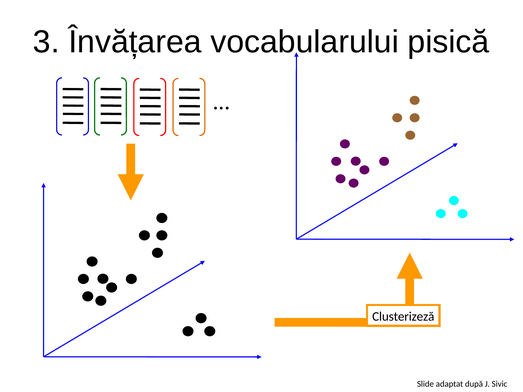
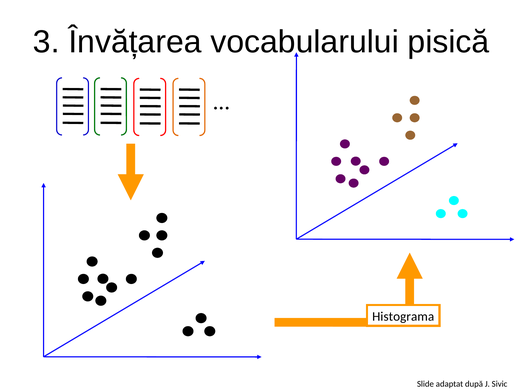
Clusterizeză: Clusterizeză -> Histograma (403, 317)
